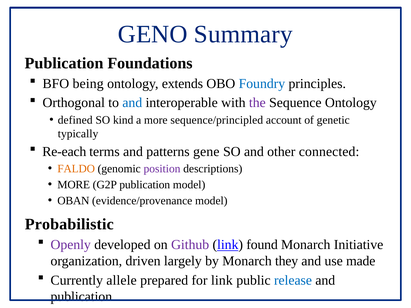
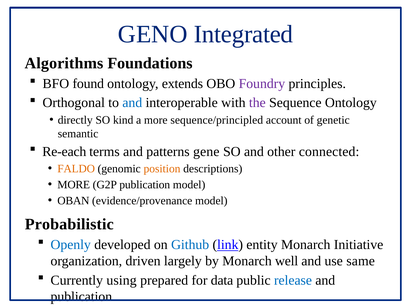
Summary: Summary -> Integrated (243, 34)
Publication: Publication -> Algorithms (64, 63)
being: being -> found (88, 84)
Foundry colour: blue -> purple (262, 84)
defined: defined -> directly (75, 120)
typically: typically -> semantic (78, 134)
position colour: purple -> orange (162, 169)
Openly colour: purple -> blue (71, 245)
Github colour: purple -> blue (190, 245)
found: found -> entity (262, 245)
they: they -> well (287, 261)
made: made -> same (361, 261)
allele: allele -> using (122, 281)
for link: link -> data (222, 281)
